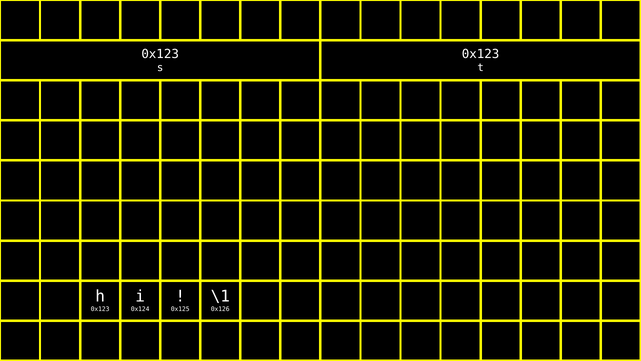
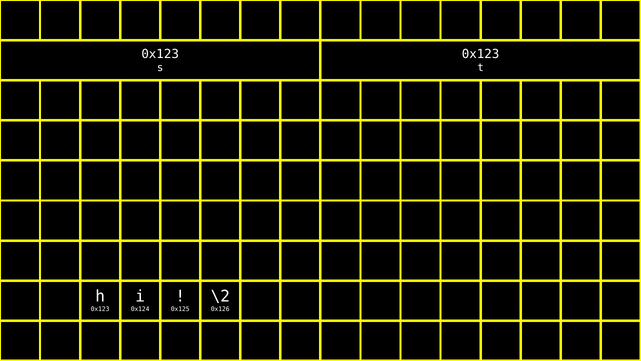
\1: \1 -> \2 (220, 296)
